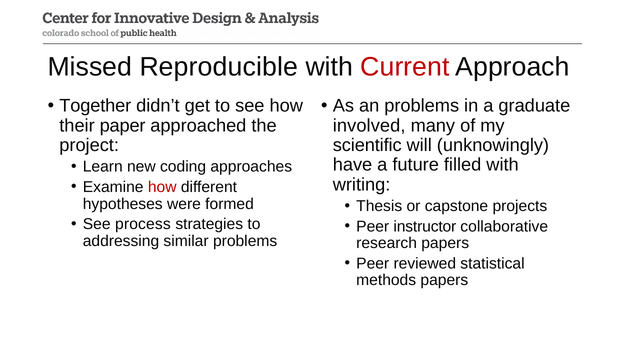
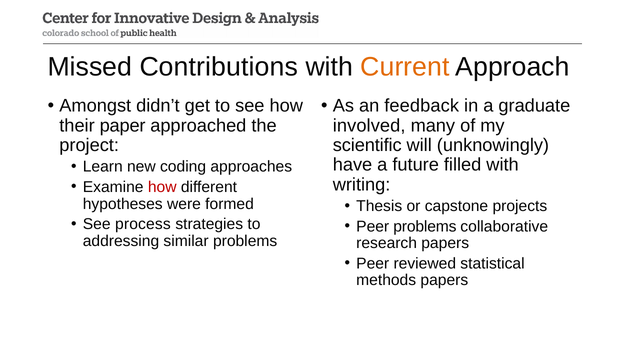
Reproducible: Reproducible -> Contributions (219, 67)
Current colour: red -> orange (405, 67)
Together: Together -> Amongst (95, 106)
an problems: problems -> feedback (422, 106)
Peer instructor: instructor -> problems (425, 226)
